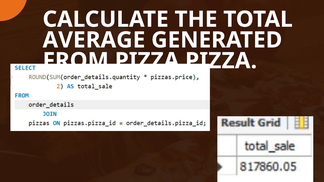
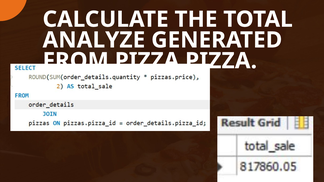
AVERAGE: AVERAGE -> ANALYZE (94, 40)
